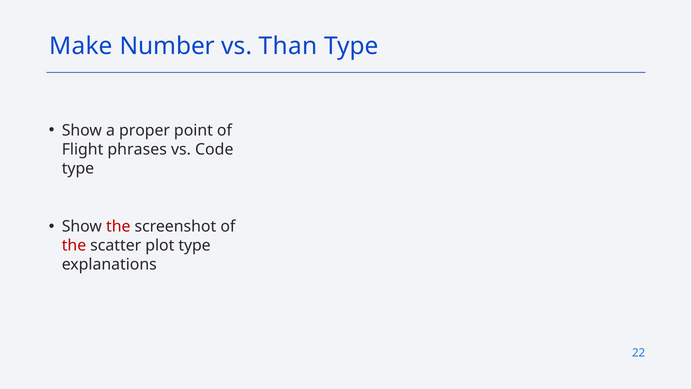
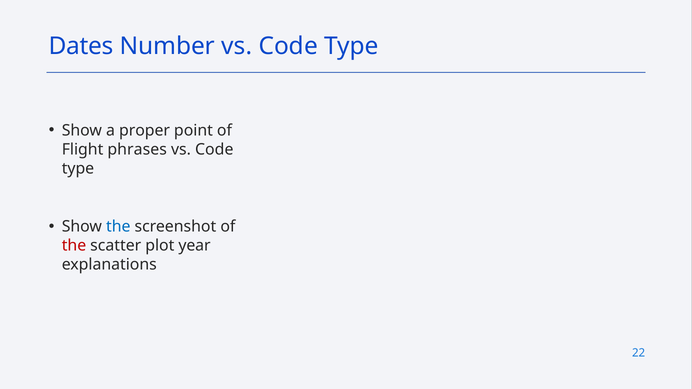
Make: Make -> Dates (81, 46)
Number vs Than: Than -> Code (288, 46)
the colour: red -> blue (118, 227)
plot type: type -> year (195, 246)
